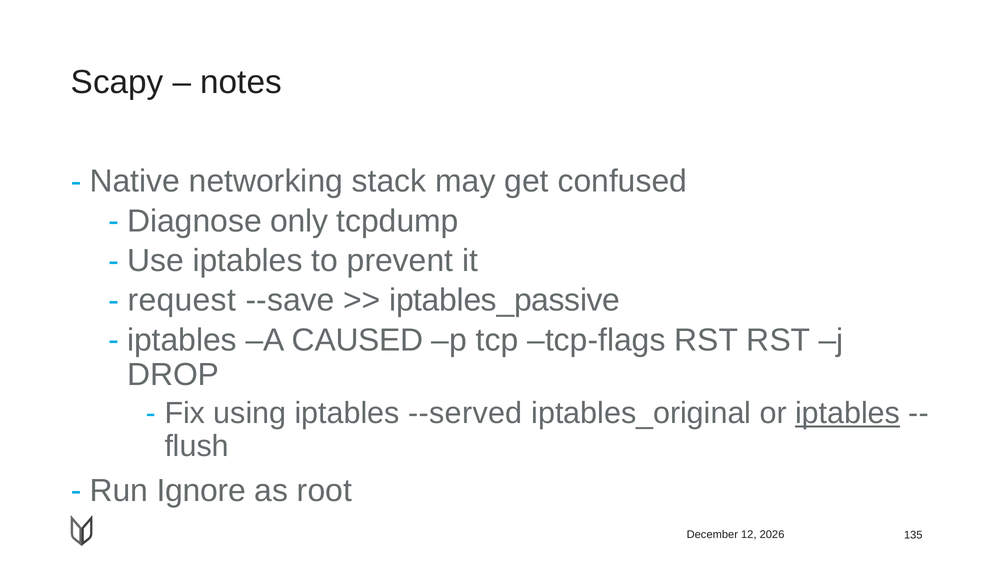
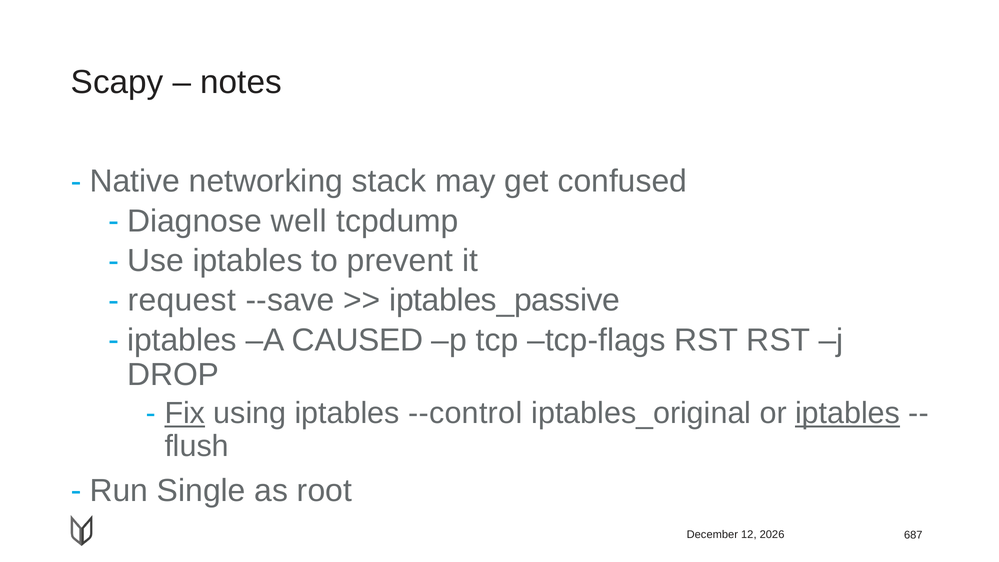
only: only -> well (299, 221)
Fix underline: none -> present (185, 413)
--served: --served -> --control (465, 413)
Ignore: Ignore -> Single (201, 490)
135: 135 -> 687 (913, 535)
